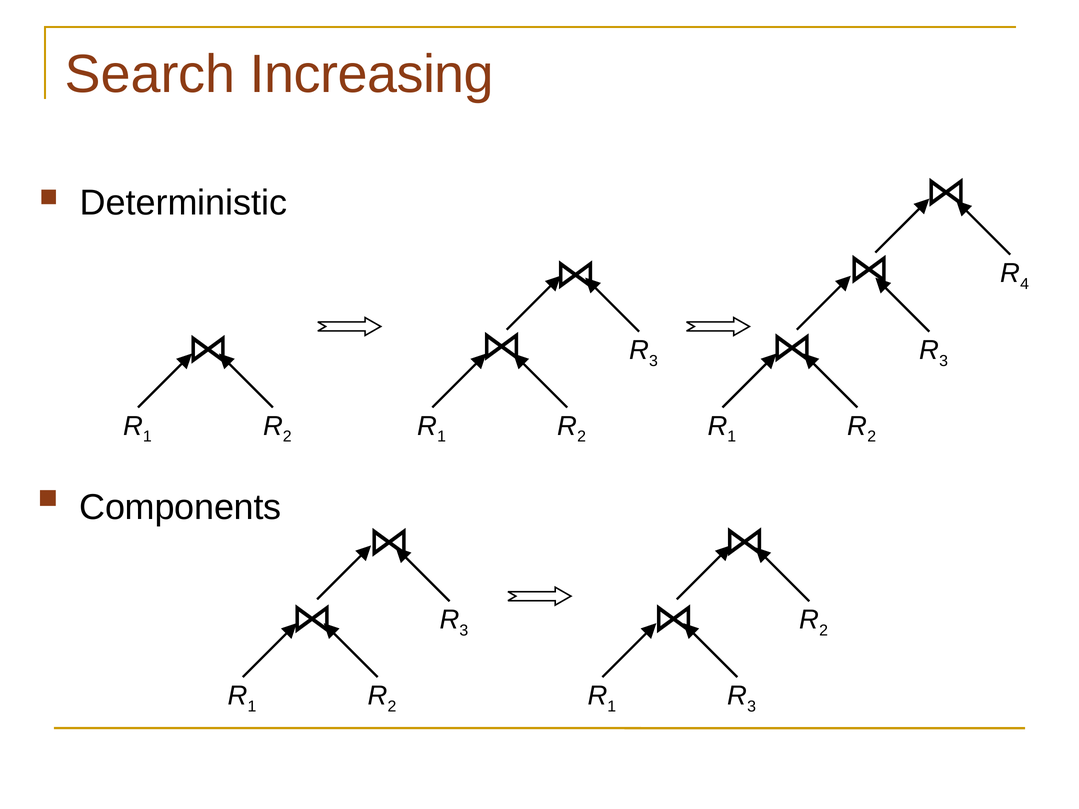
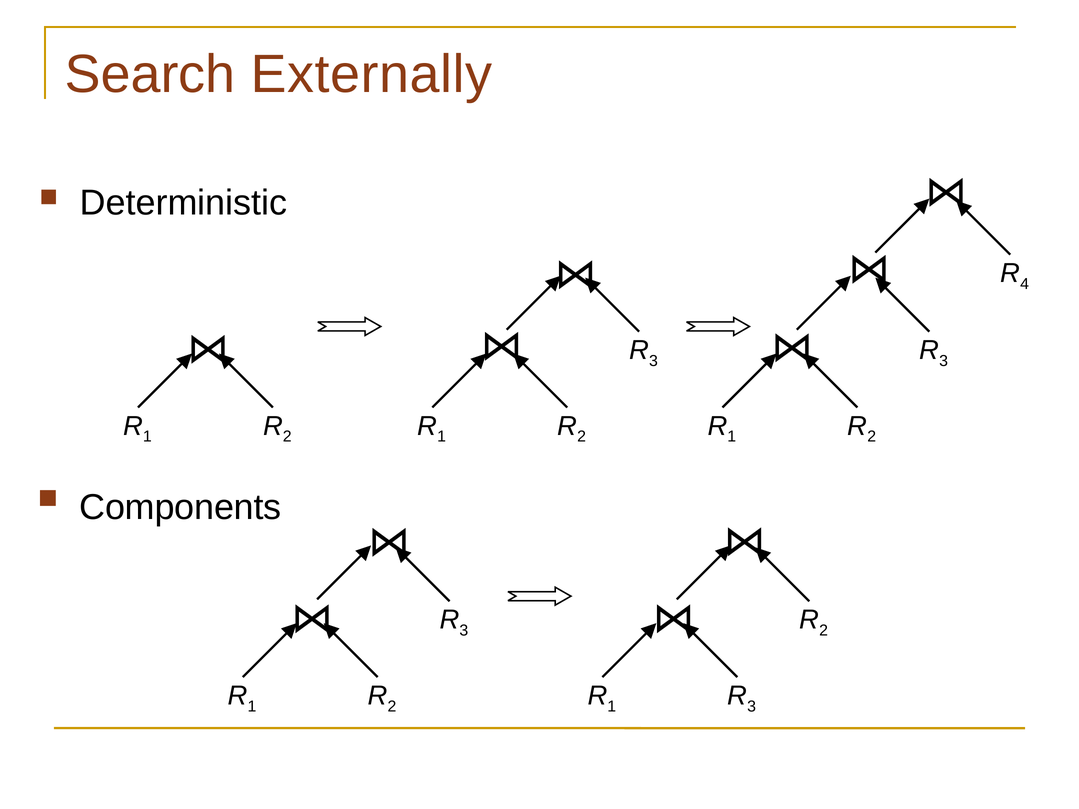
Increasing: Increasing -> Externally (371, 74)
